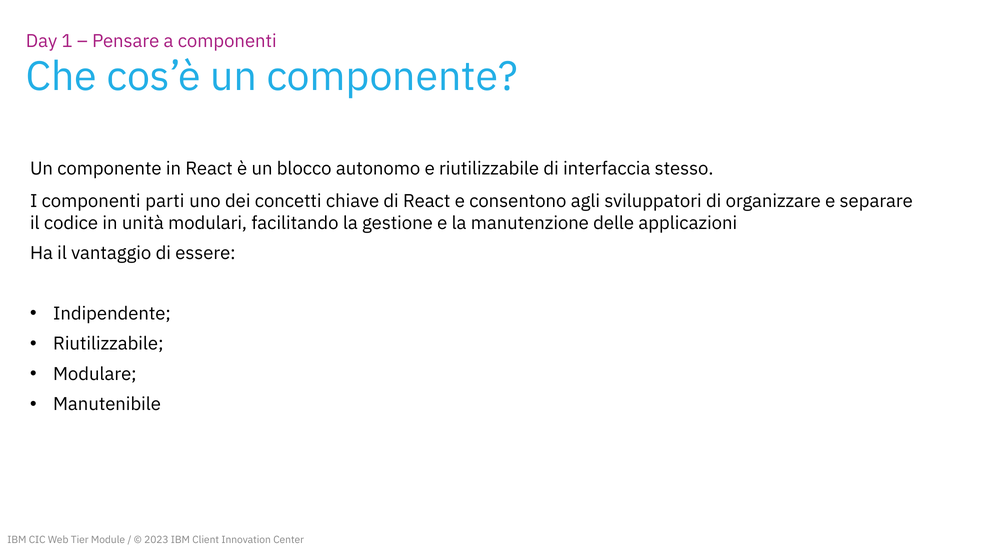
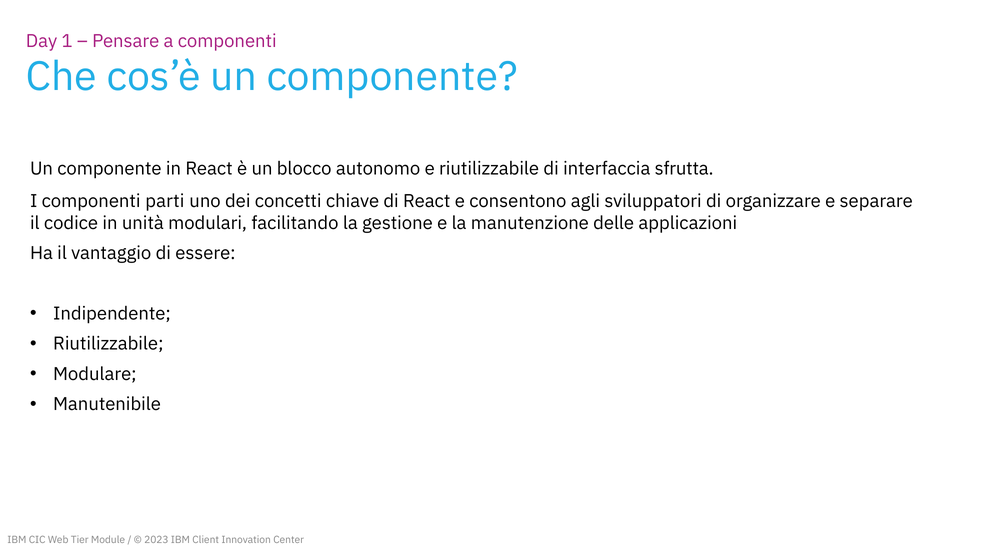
stesso: stesso -> sfrutta (684, 169)
